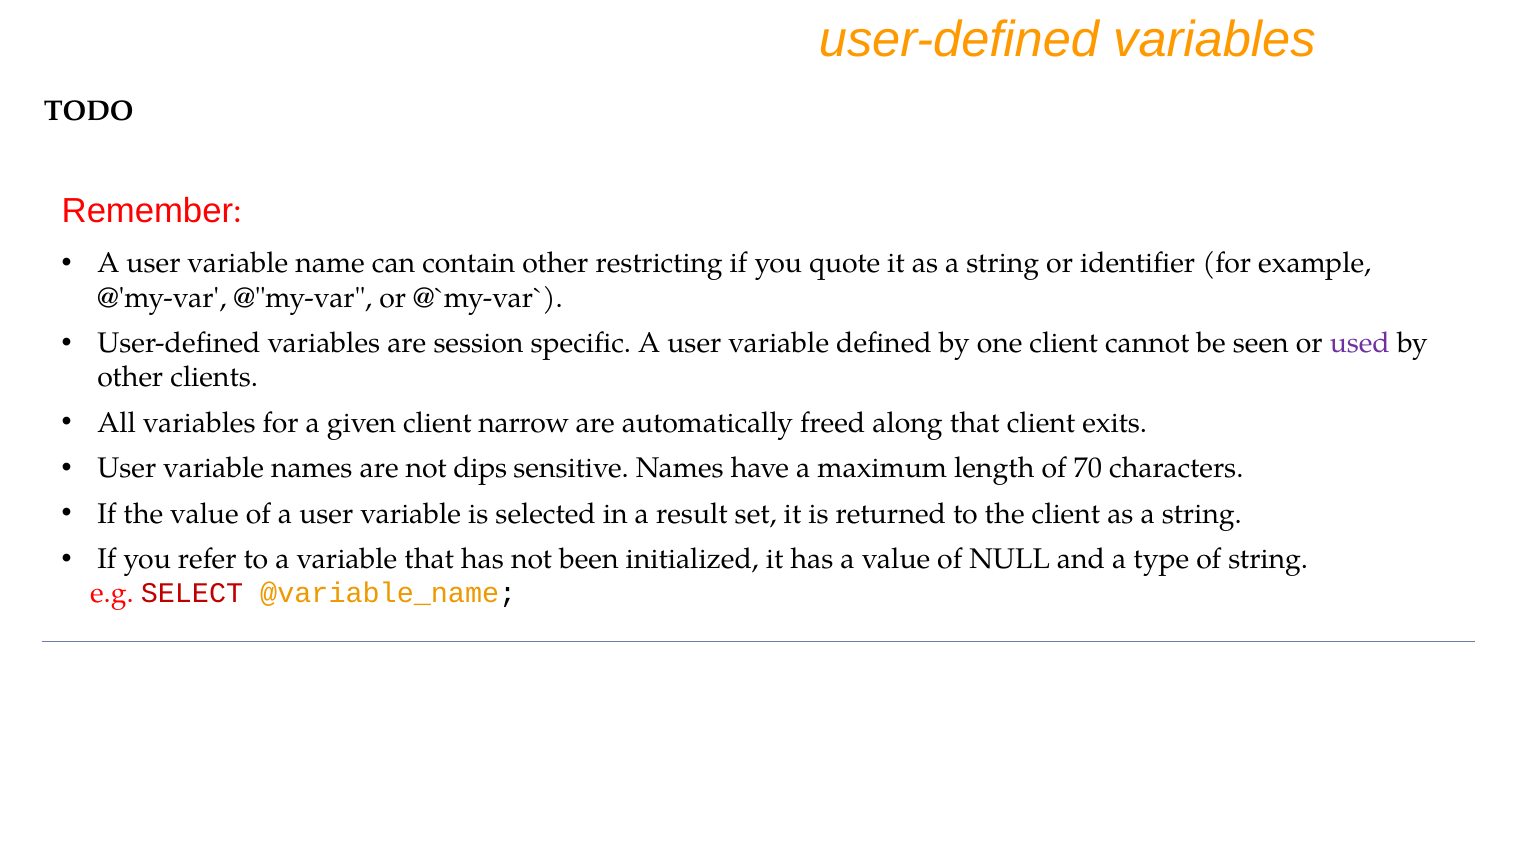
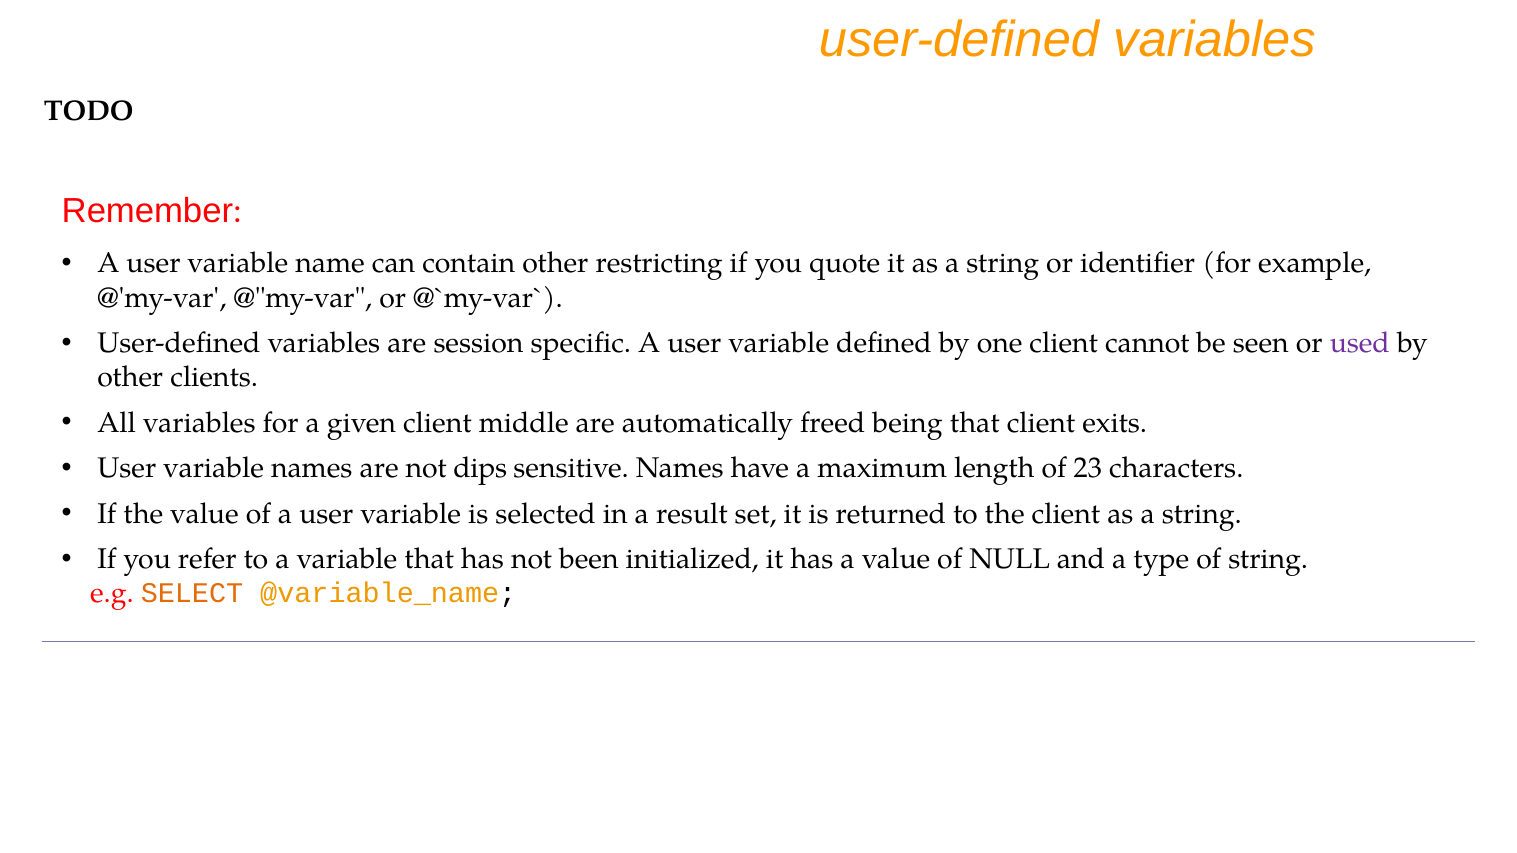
narrow: narrow -> middle (524, 423)
along: along -> being (908, 423)
70: 70 -> 23 (1088, 468)
SELECT colour: red -> orange (192, 594)
